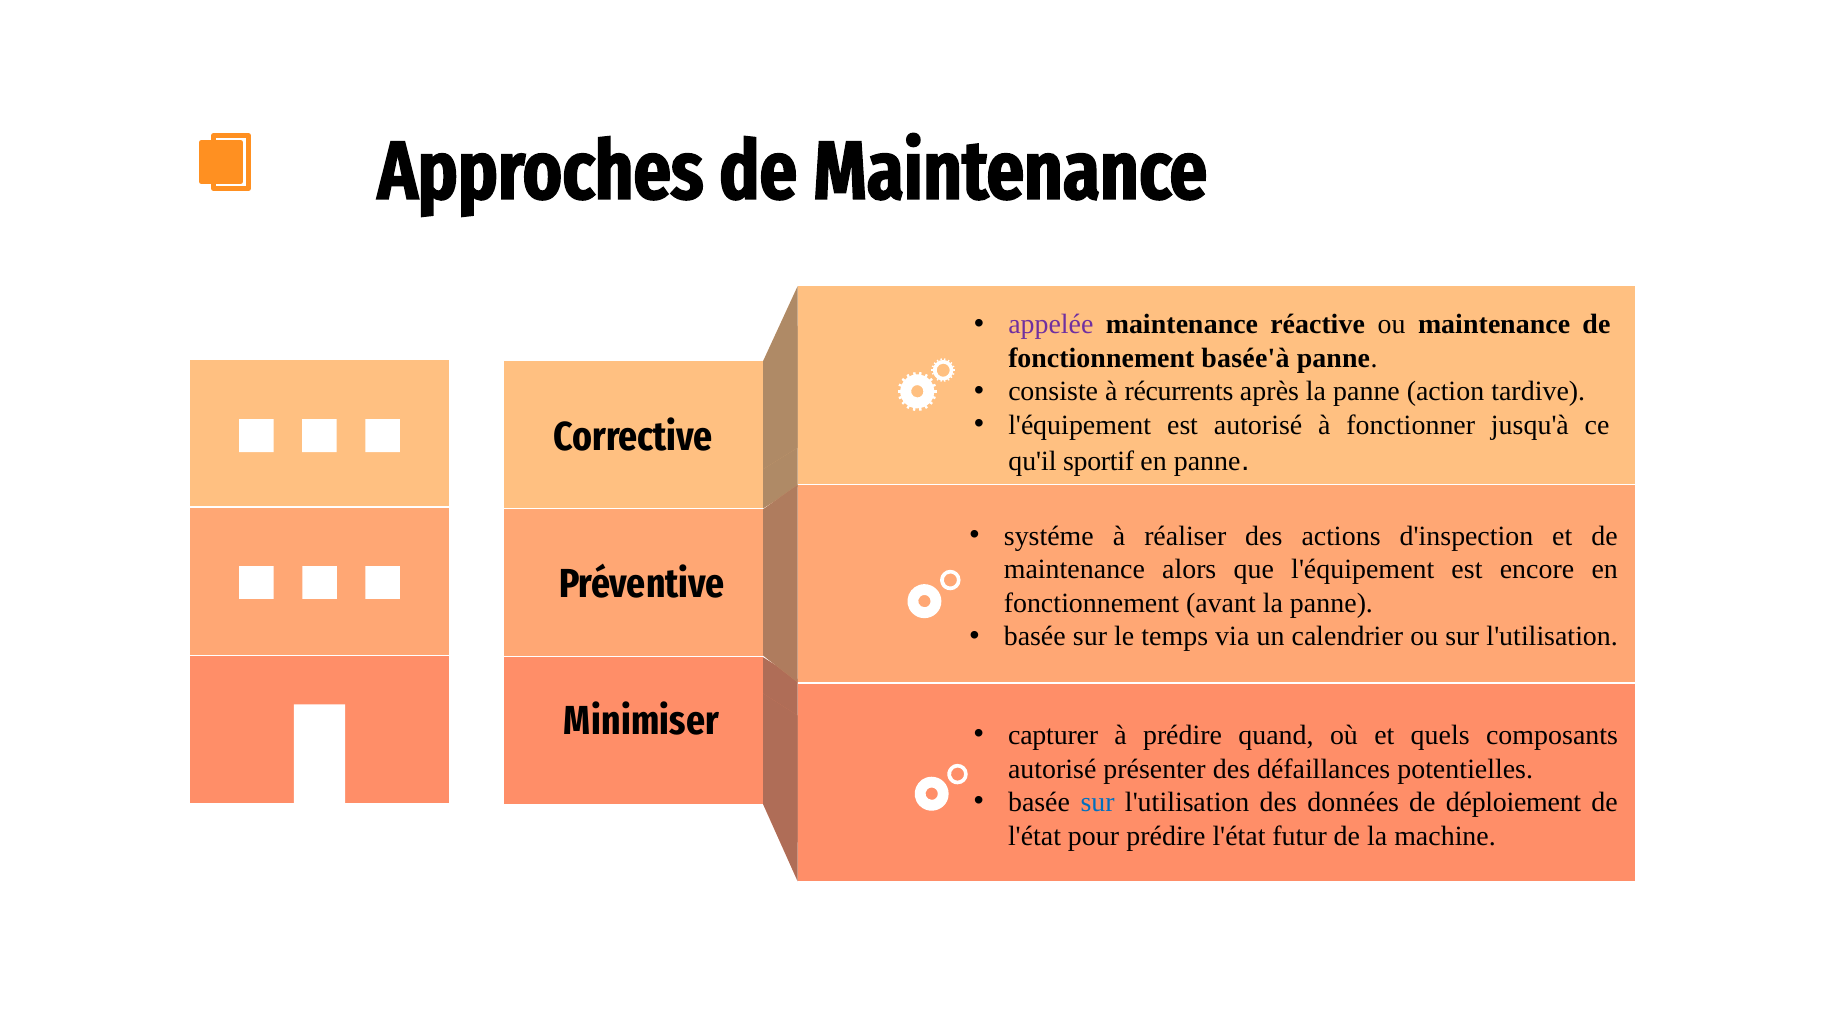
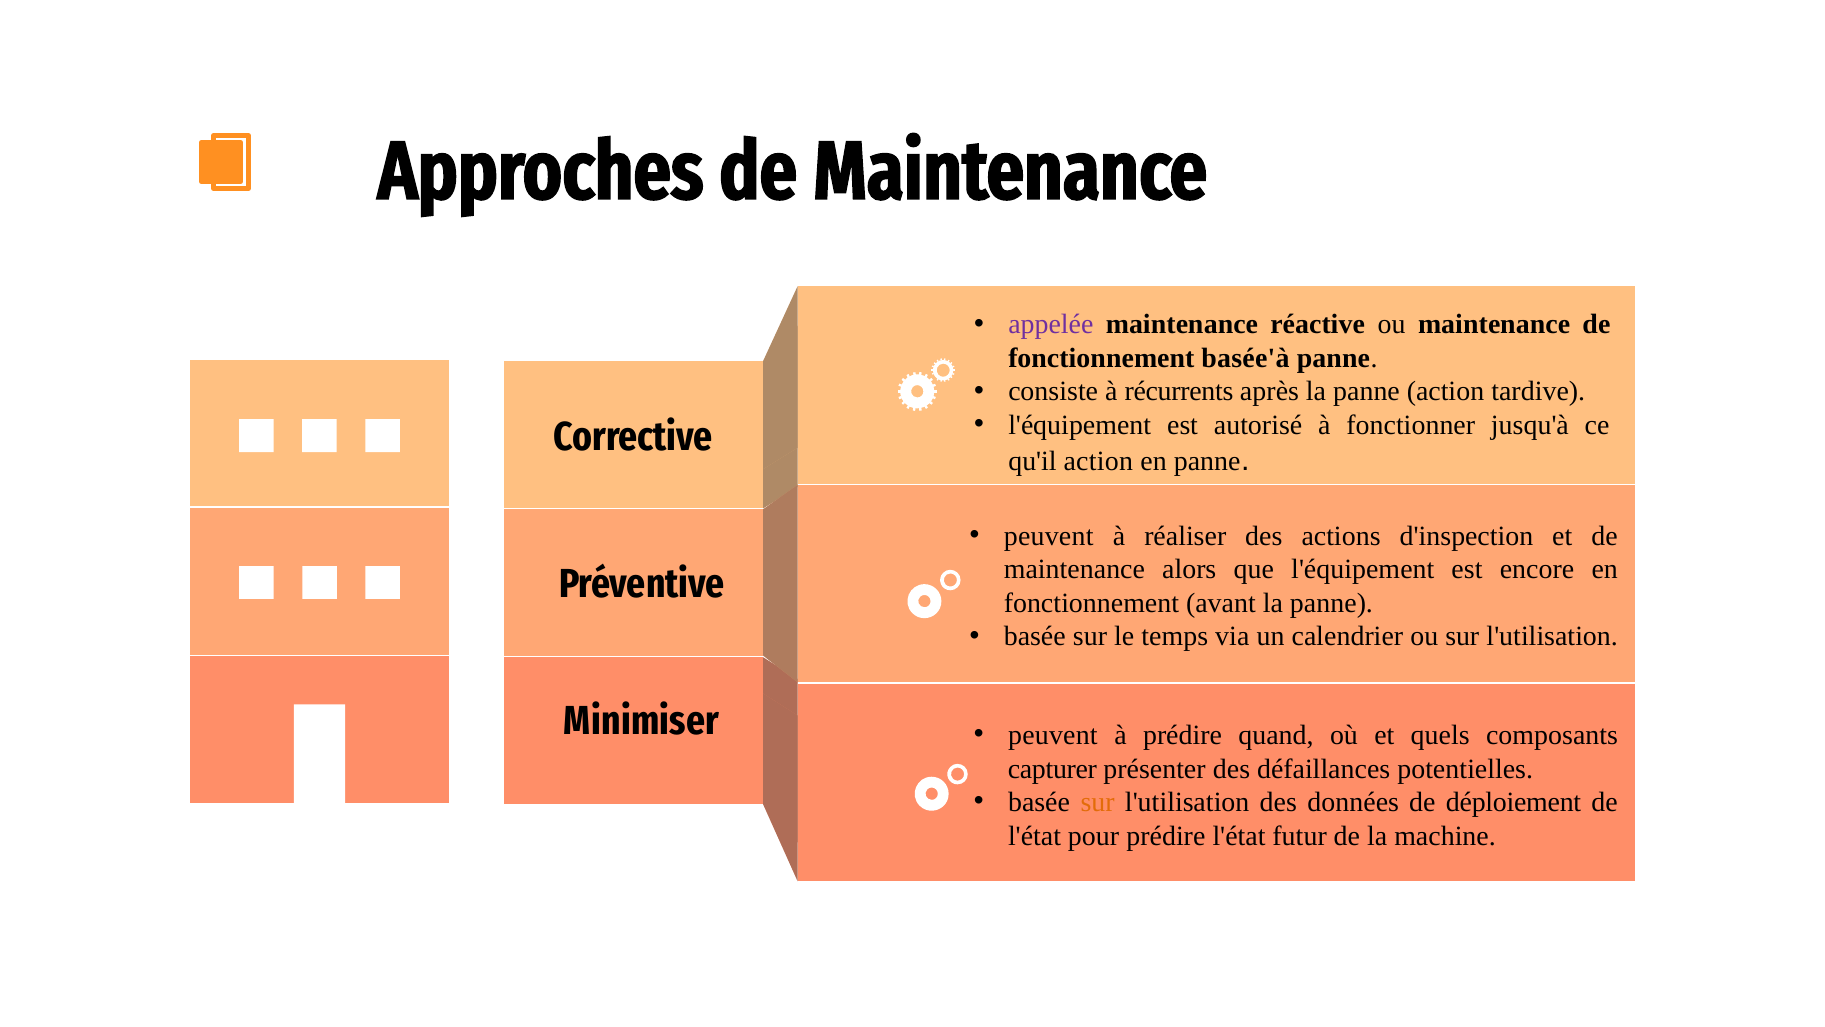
qu'il sportif: sportif -> action (1098, 461)
systéme: systéme -> peuvent (1049, 536)
capturer: capturer -> peuvent (1053, 735)
autorisé: autorisé -> capturer (1052, 769)
sur colour: blue -> orange (1098, 802)
